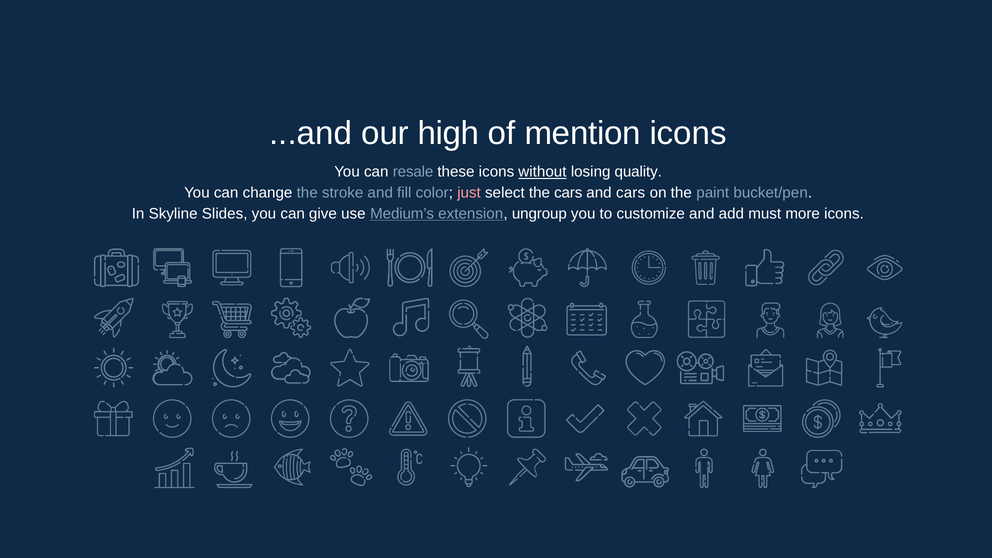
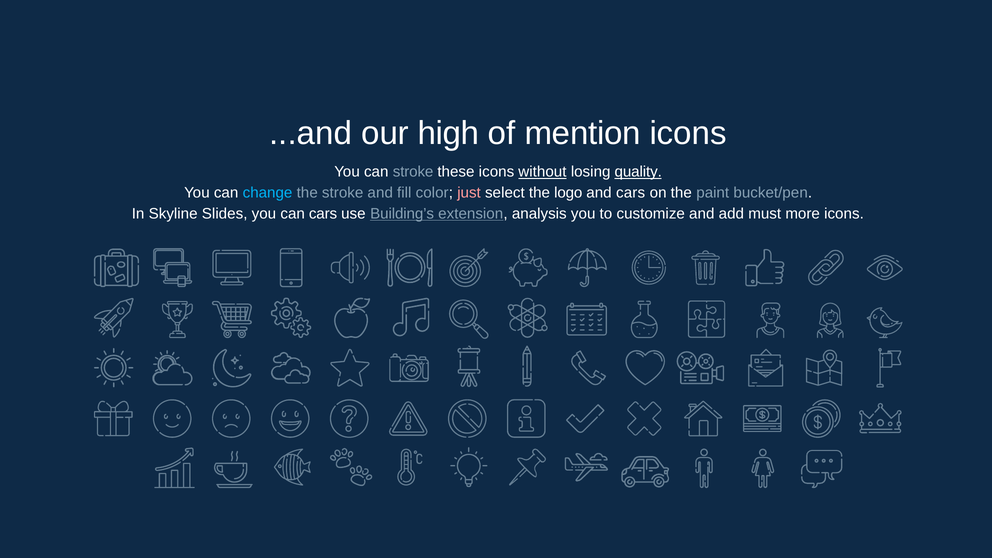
can resale: resale -> stroke (413, 172)
quality underline: none -> present (638, 172)
change colour: white -> light blue (268, 193)
the cars: cars -> logo (568, 193)
can give: give -> cars (323, 214)
Medium’s: Medium’s -> Building’s (402, 214)
ungroup: ungroup -> analysis (539, 214)
